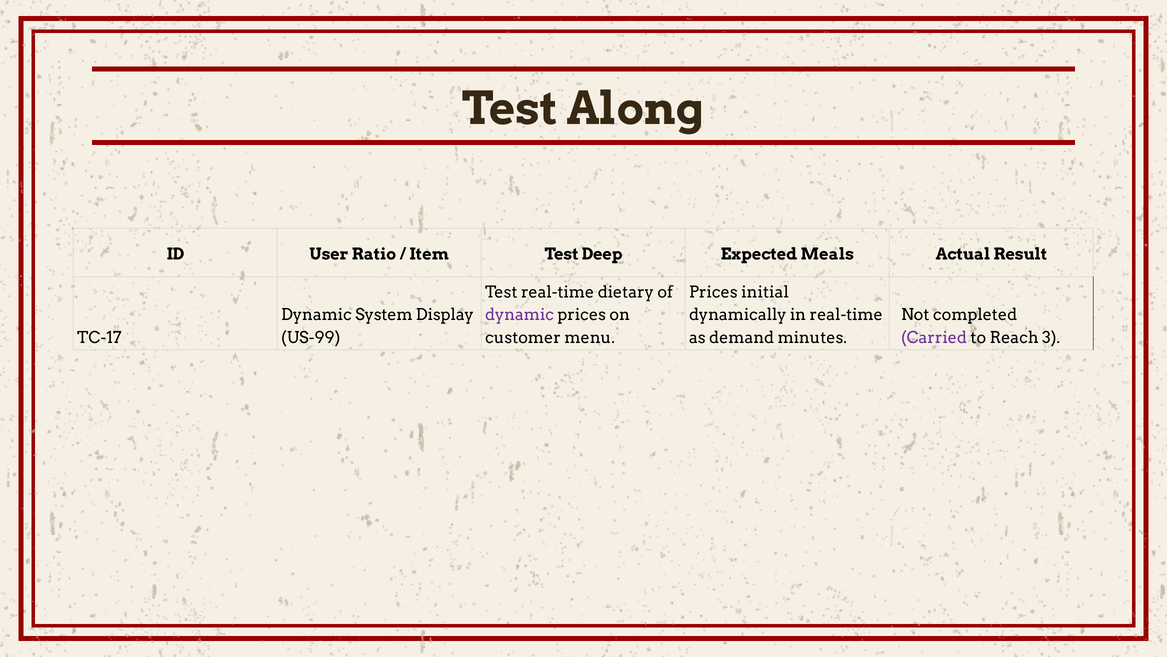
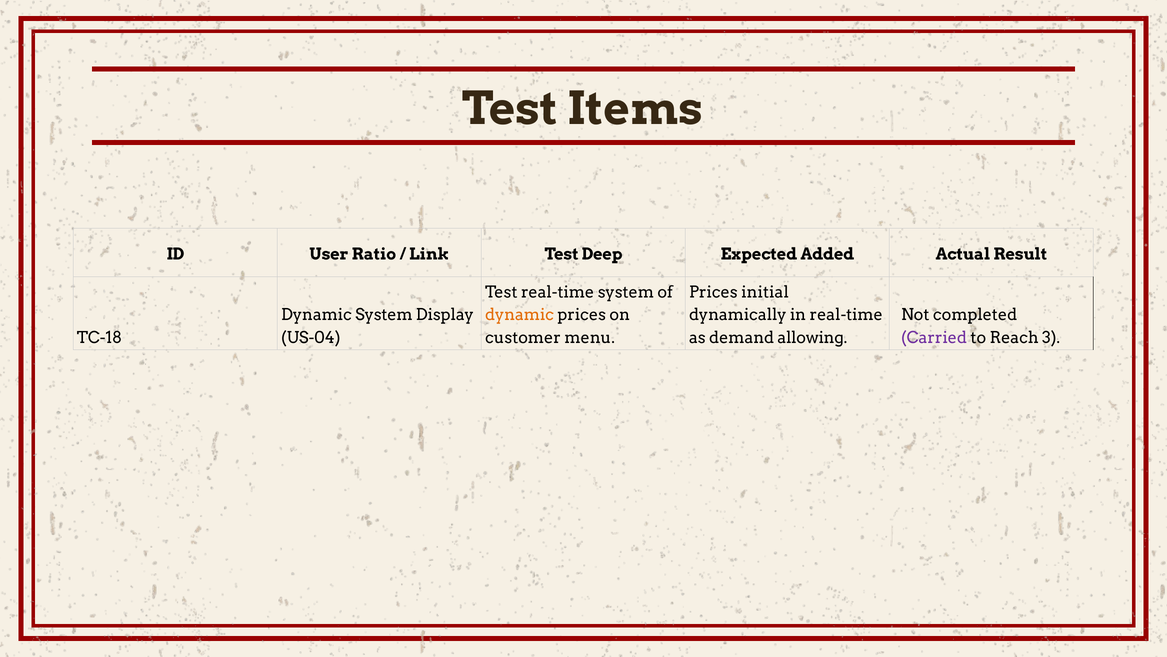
Along: Along -> Items (635, 109)
Item: Item -> Link (429, 254)
Meals: Meals -> Added (827, 254)
real-time dietary: dietary -> system (626, 292)
dynamic colour: purple -> orange (520, 315)
TC-17: TC-17 -> TC-18 (99, 337)
US-99: US-99 -> US-04 (311, 337)
minutes: minutes -> allowing (812, 337)
